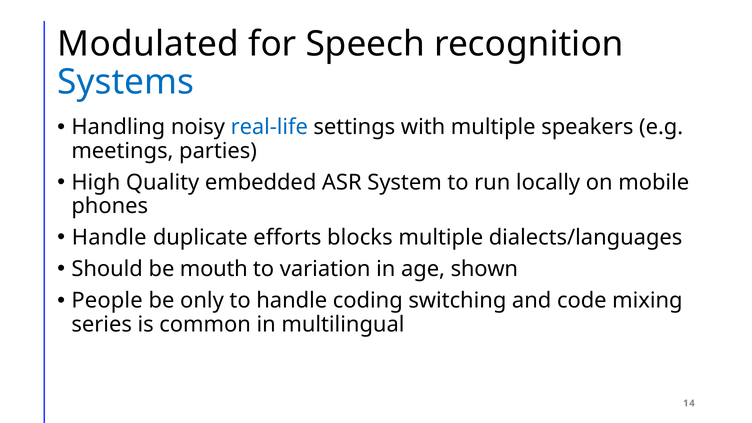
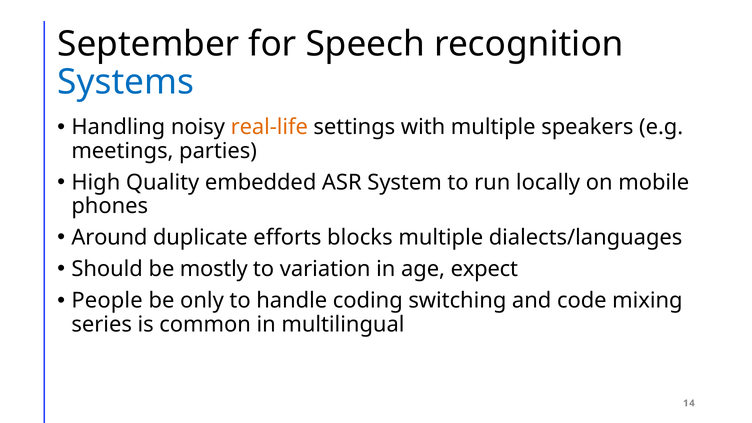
Modulated: Modulated -> September (148, 44)
real-life colour: blue -> orange (269, 127)
Handle: Handle -> Around (109, 238)
mouth: mouth -> mostly (214, 269)
shown: shown -> expect (484, 269)
